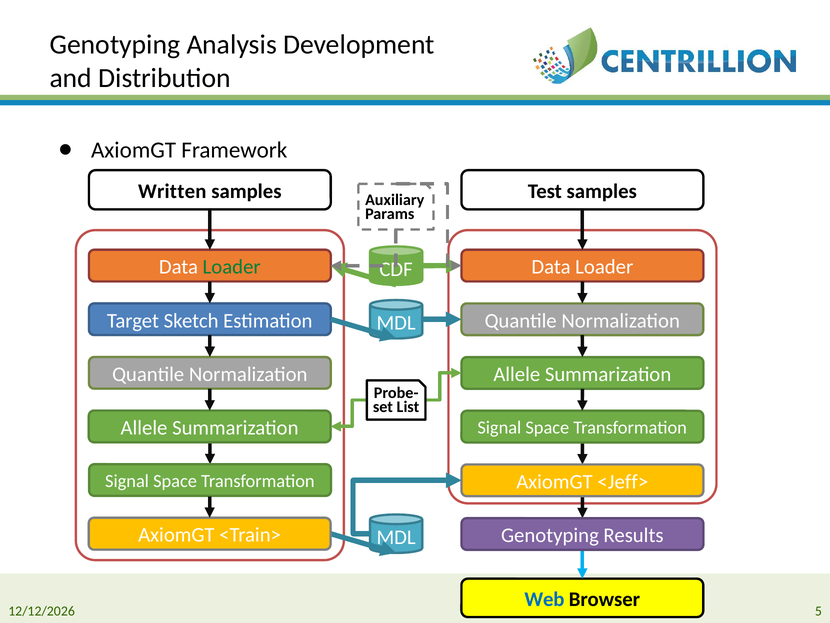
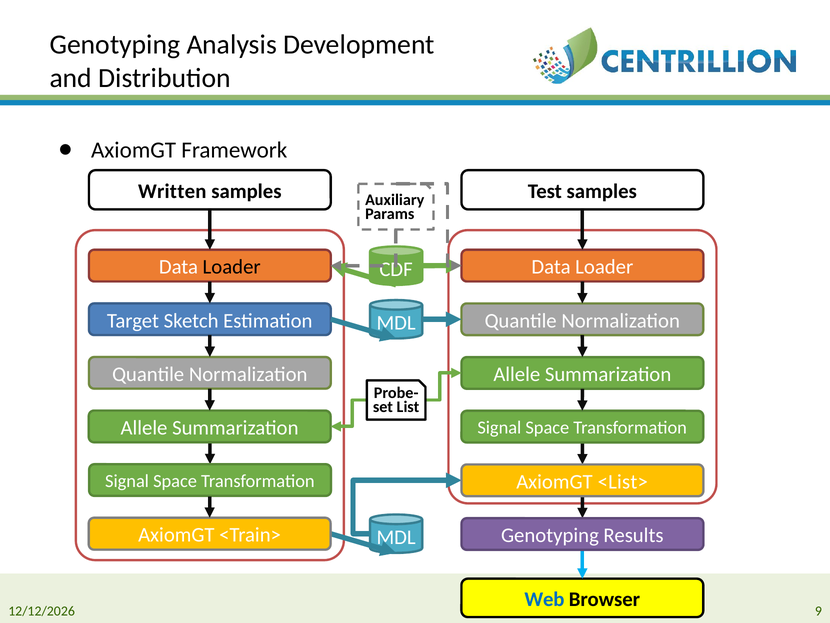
Loader colour: green -> black (232, 267)
<Jeff>: <Jeff> -> <List> (623, 481)
5: 5 -> 9 (818, 611)
